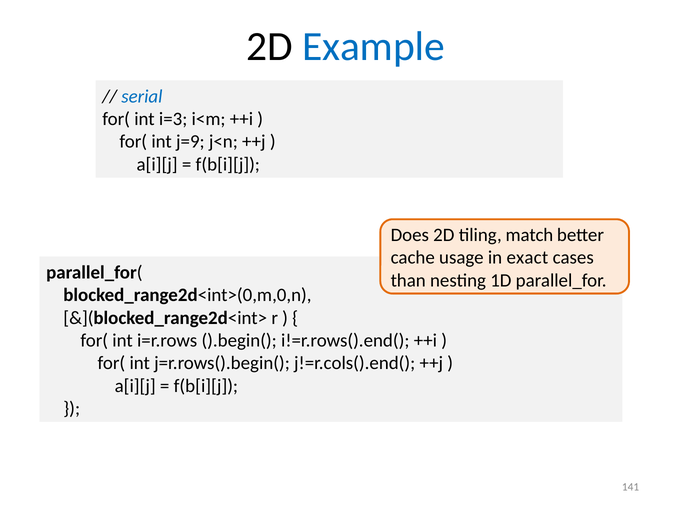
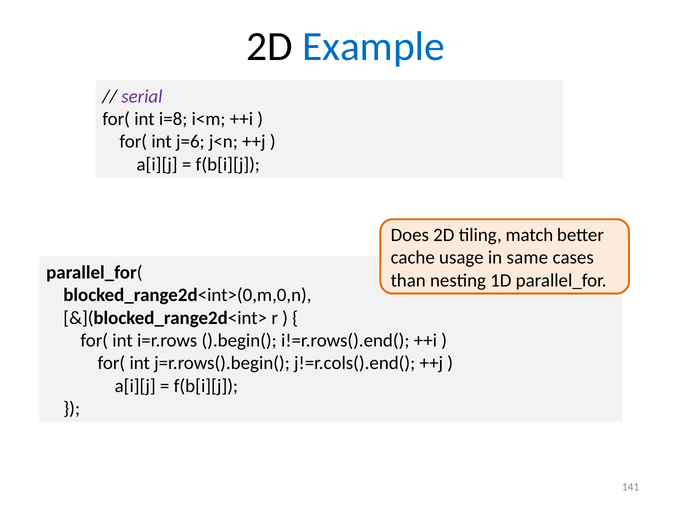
serial colour: blue -> purple (142, 96)
i=3: i=3 -> i=8 (173, 119)
j=9: j=9 -> j=6 (190, 142)
exact: exact -> same (527, 258)
